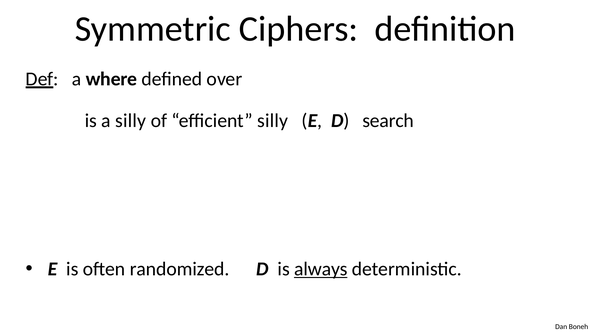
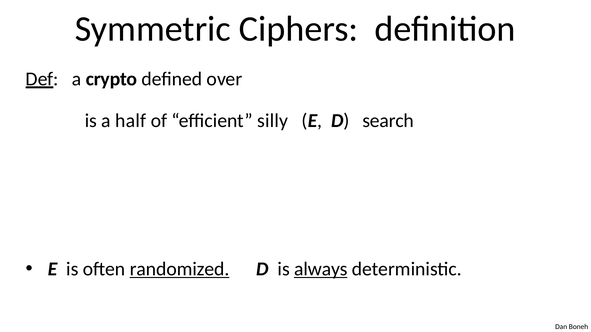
where: where -> crypto (111, 79)
a silly: silly -> half (131, 121)
randomized underline: none -> present (180, 269)
